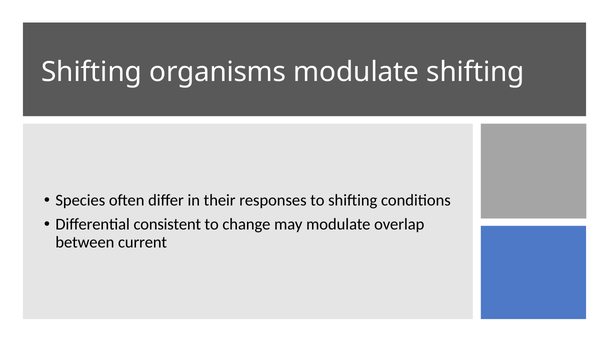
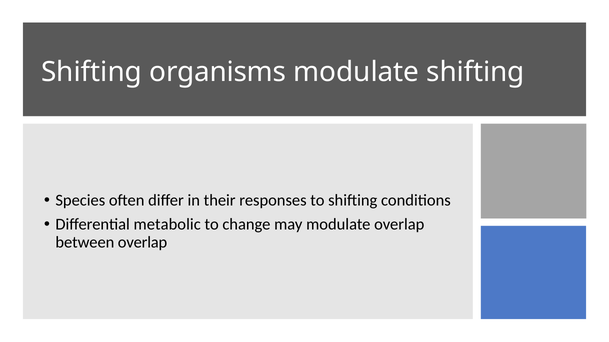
consistent: consistent -> metabolic (167, 225)
between current: current -> overlap (143, 243)
